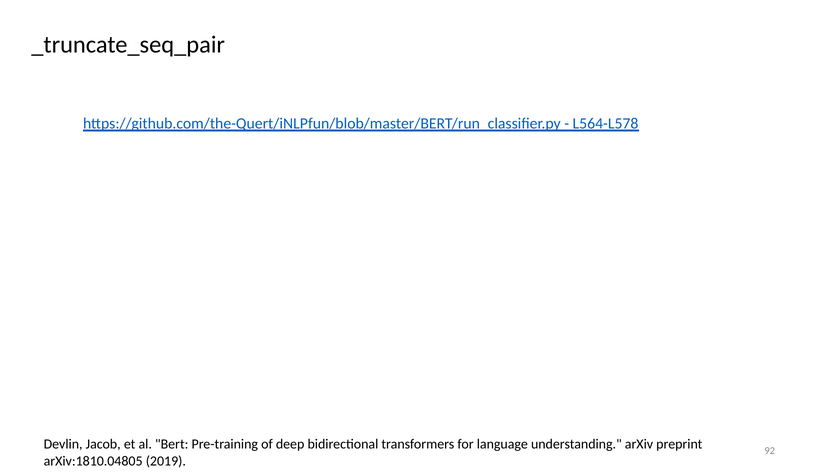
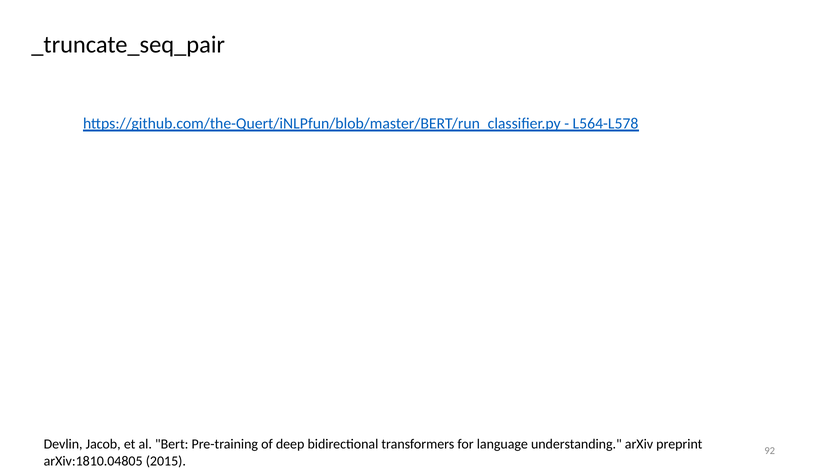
2019: 2019 -> 2015 (166, 461)
